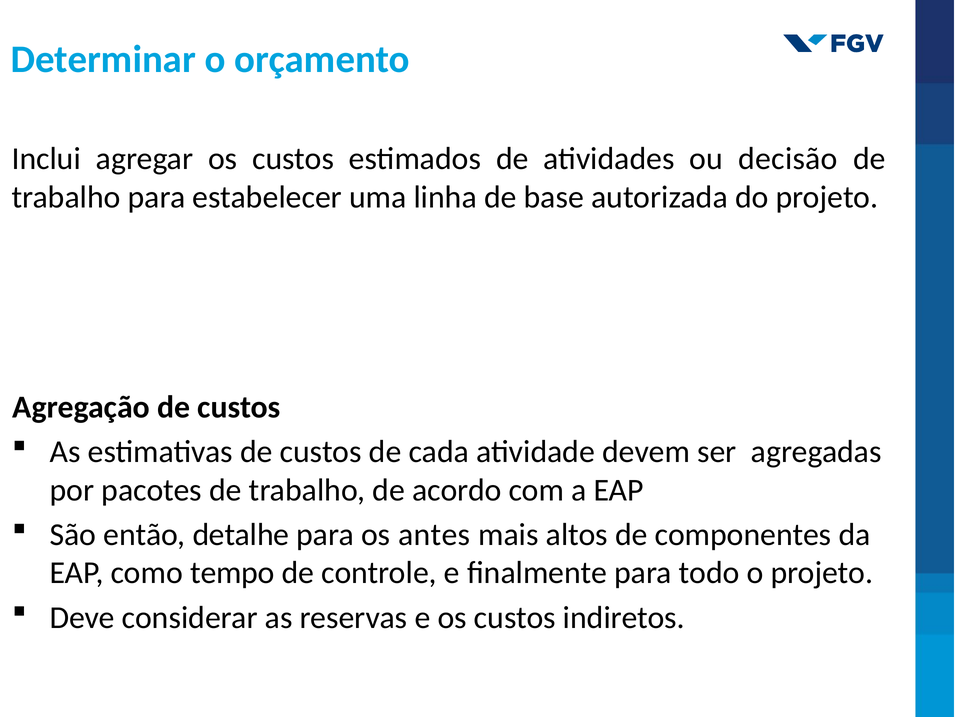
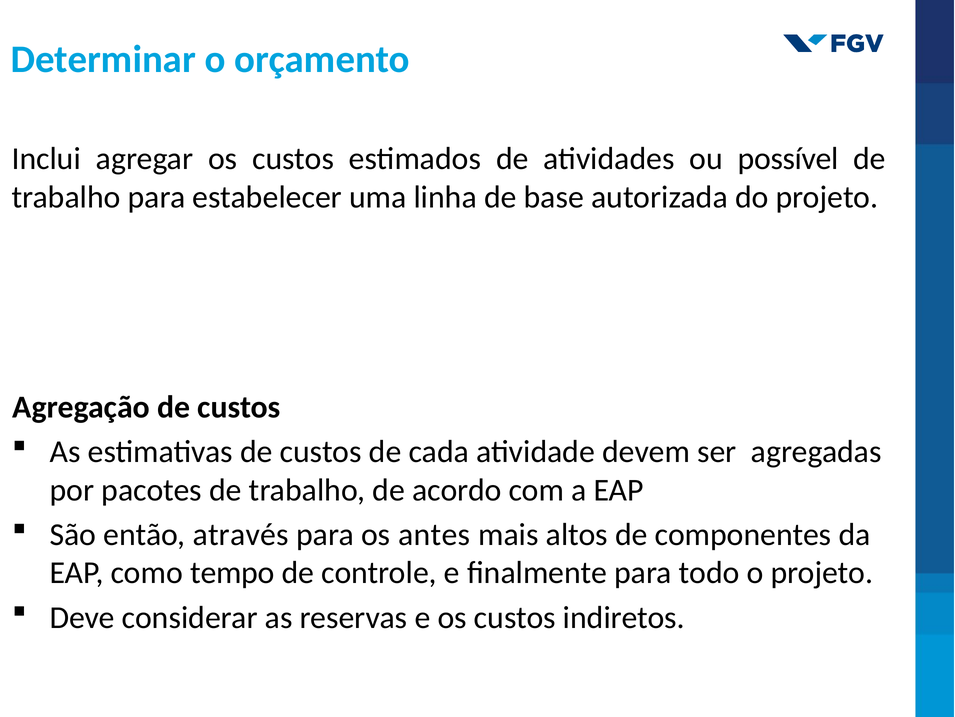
decisão: decisão -> possível (788, 159)
detalhe: detalhe -> através (241, 534)
